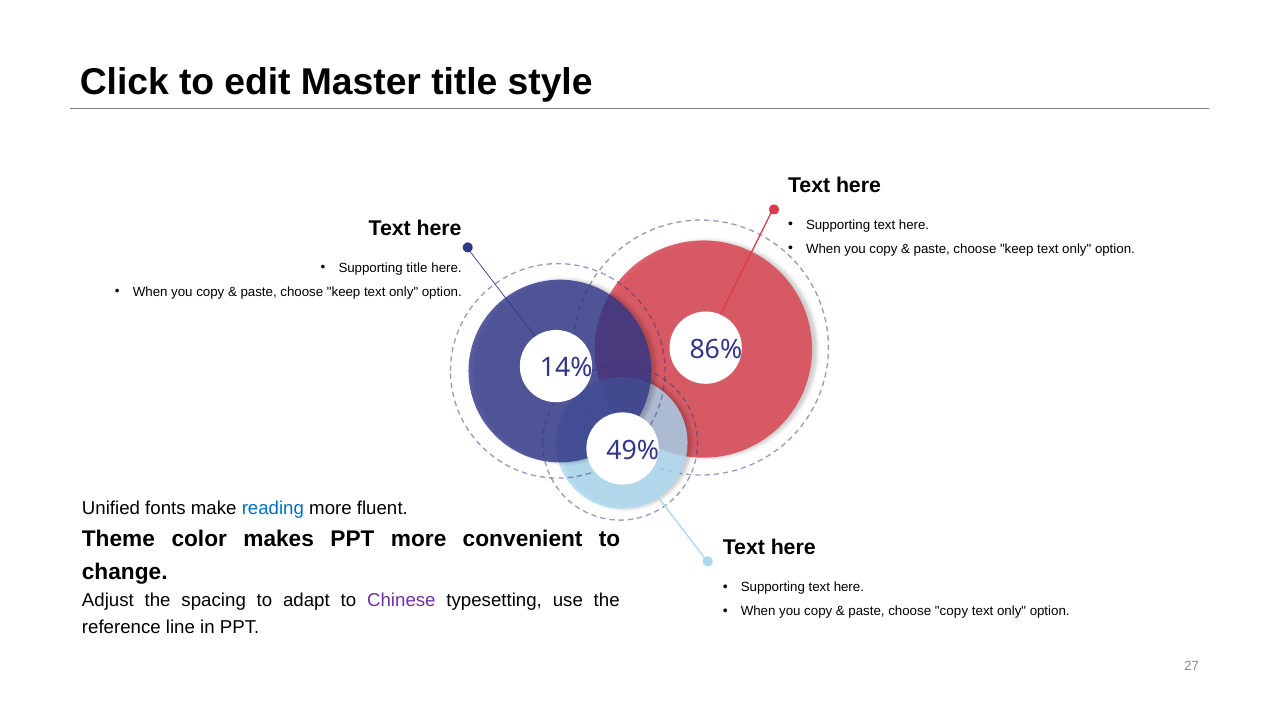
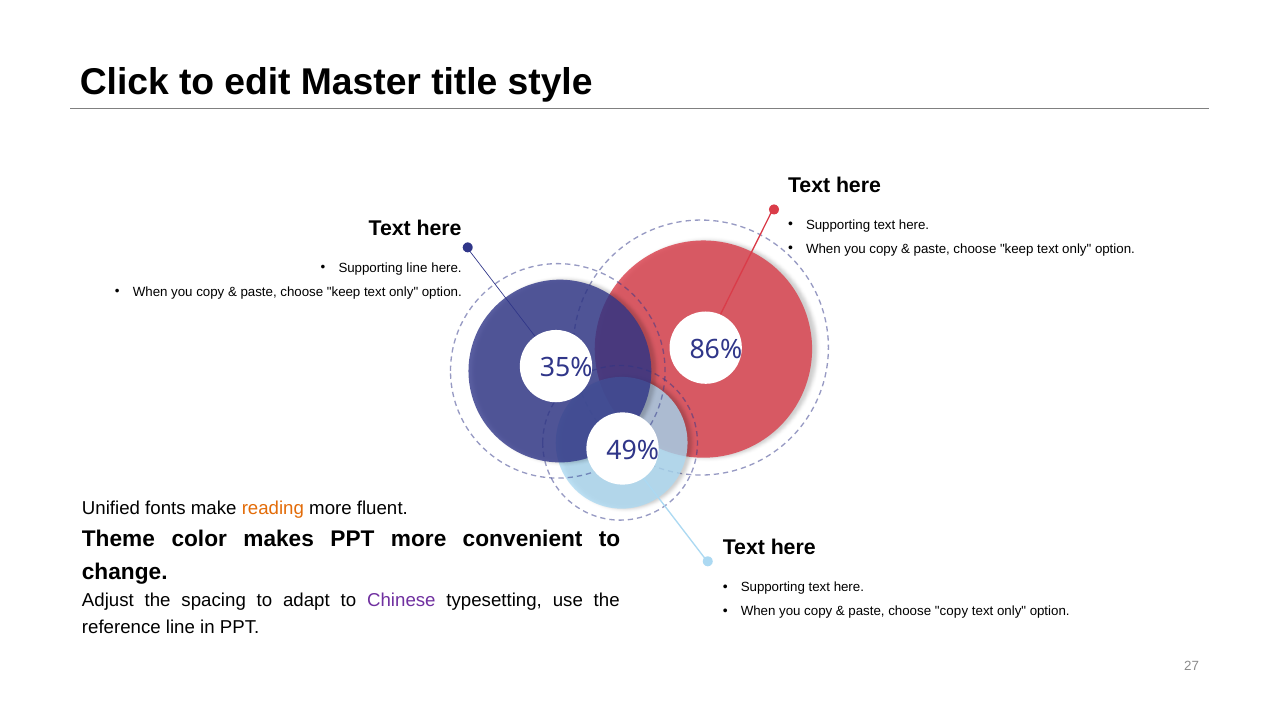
Supporting title: title -> line (417, 268)
14%: 14% -> 35% (566, 368)
reading colour: blue -> orange (273, 509)
